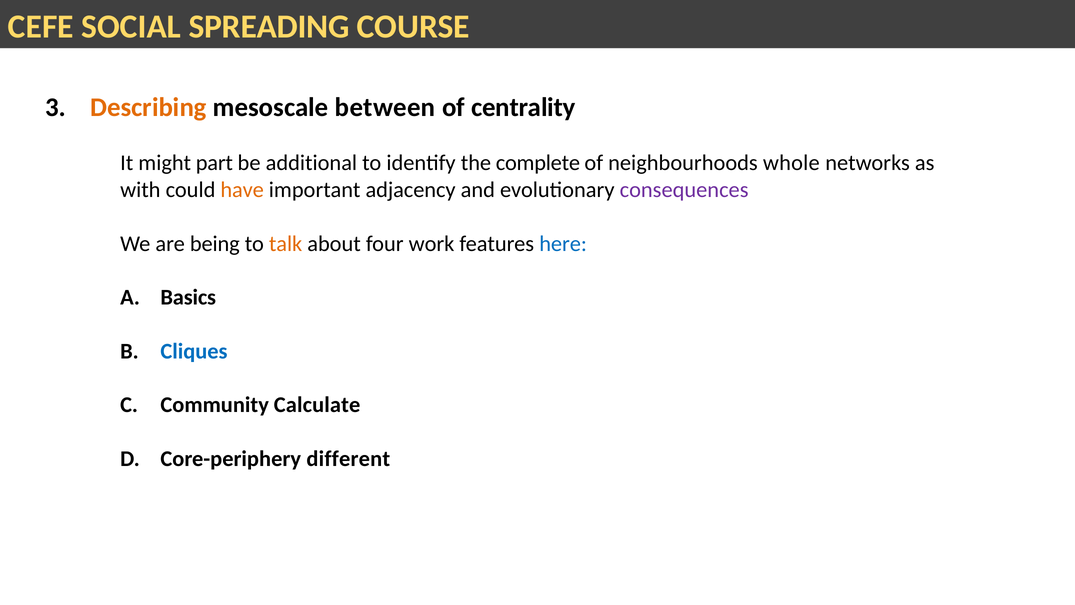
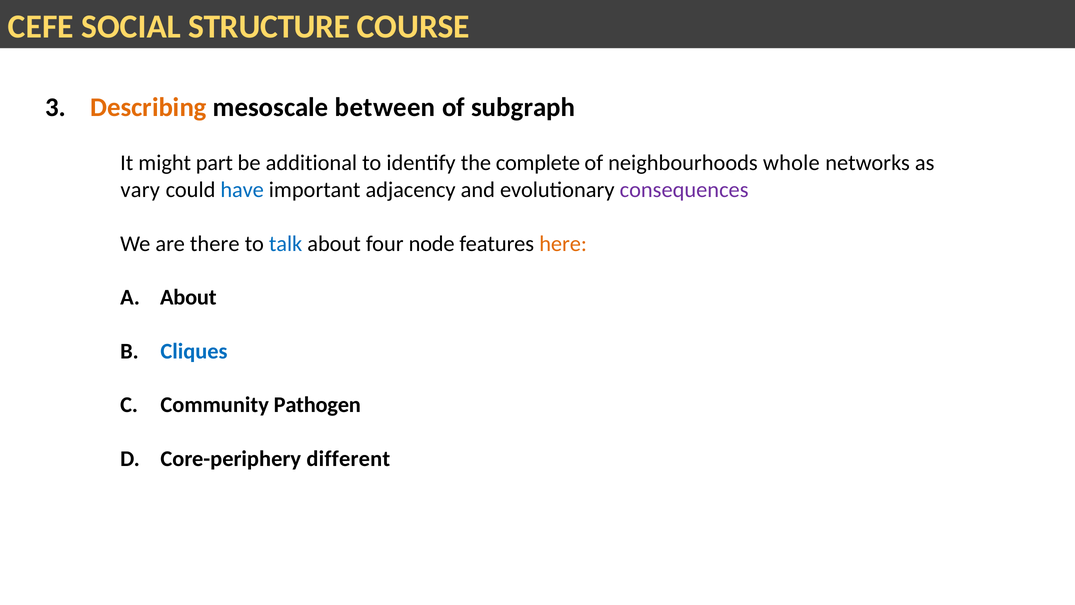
SPREADING: SPREADING -> STRUCTURE (269, 26)
centrality: centrality -> subgraph (523, 107)
with: with -> vary (140, 190)
have colour: orange -> blue (242, 190)
being: being -> there (215, 243)
talk colour: orange -> blue (286, 243)
work: work -> node (432, 243)
here colour: blue -> orange (563, 243)
Basics: Basics -> About (188, 297)
Calculate: Calculate -> Pathogen (317, 405)
